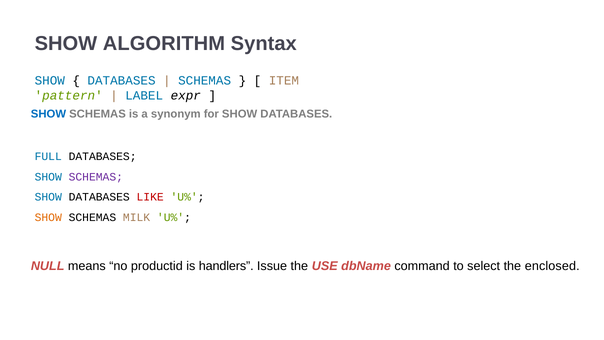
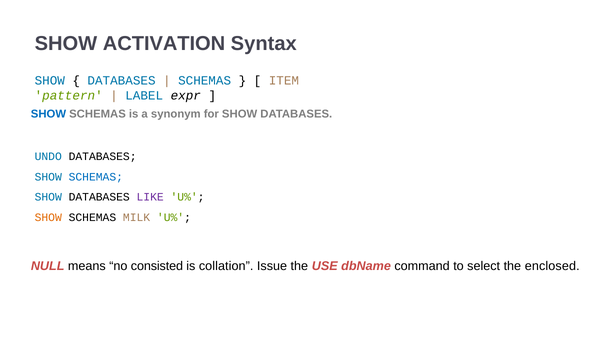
ALGORITHM: ALGORITHM -> ACTIVATION (164, 44)
FULL: FULL -> UNDO (48, 156)
SCHEMAS colour: purple -> blue (96, 177)
LIKE colour: red -> purple (150, 197)
productid: productid -> consisted (157, 266)
handlers: handlers -> collation (226, 266)
